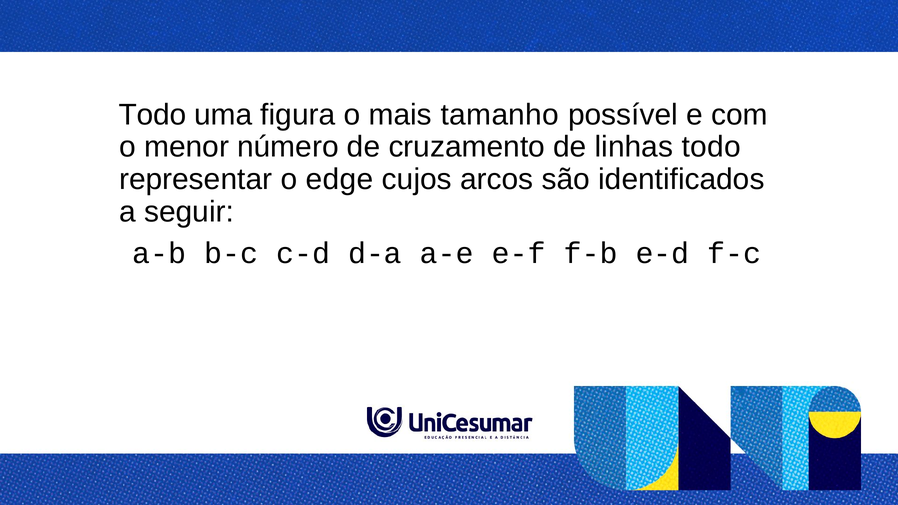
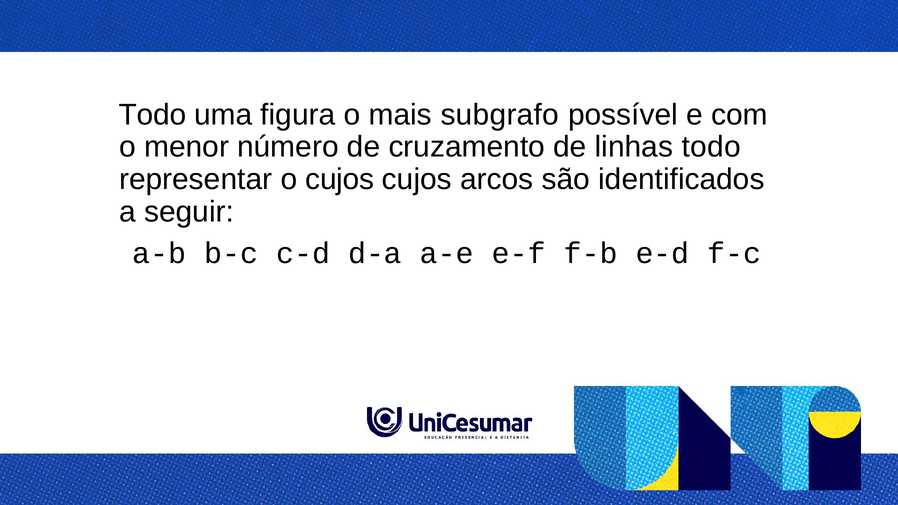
tamanho: tamanho -> subgrafo (500, 115)
o edge: edge -> cujos (340, 179)
